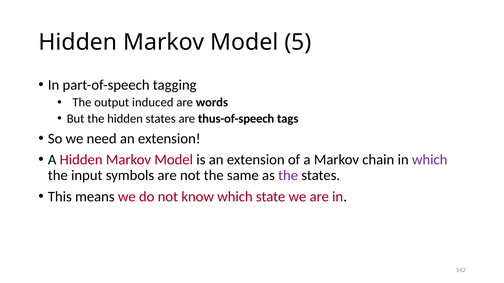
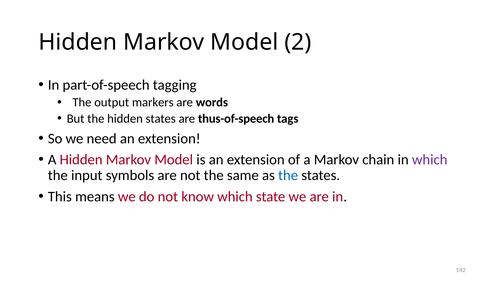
5: 5 -> 2 (298, 42)
induced: induced -> markers (153, 103)
the colour: purple -> blue (288, 176)
